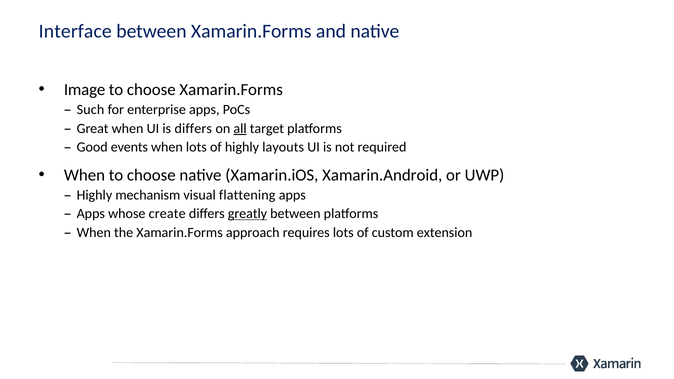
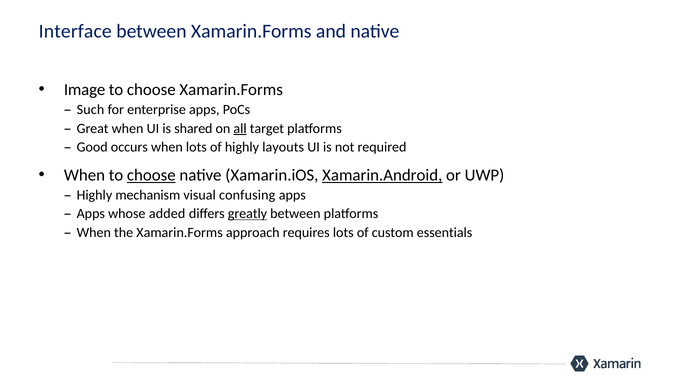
is differs: differs -> shared (193, 128)
events: events -> occurs (129, 147)
choose underline: none -> present (151, 175)
Xamarin.Android underline: none -> present (382, 175)
flattening: flattening -> confusing (247, 195)
create: create -> added (167, 214)
extension: extension -> essentials (445, 232)
